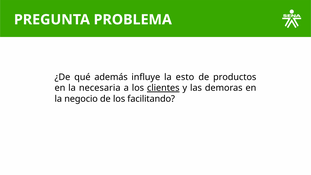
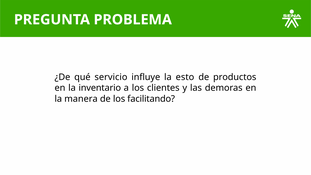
además: además -> servicio (111, 77)
necesaria: necesaria -> inventario (100, 88)
clientes underline: present -> none (163, 88)
negocio: negocio -> manera (81, 99)
